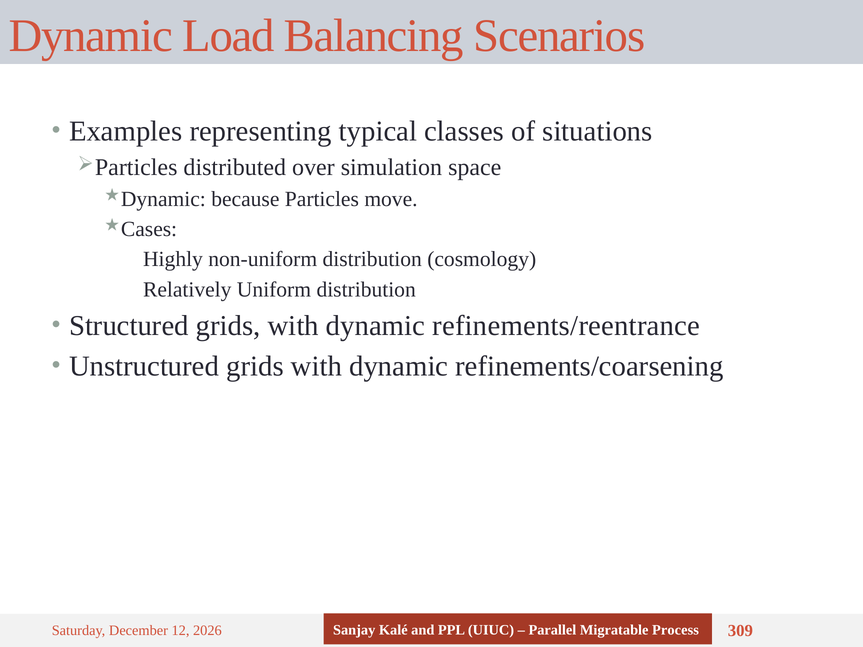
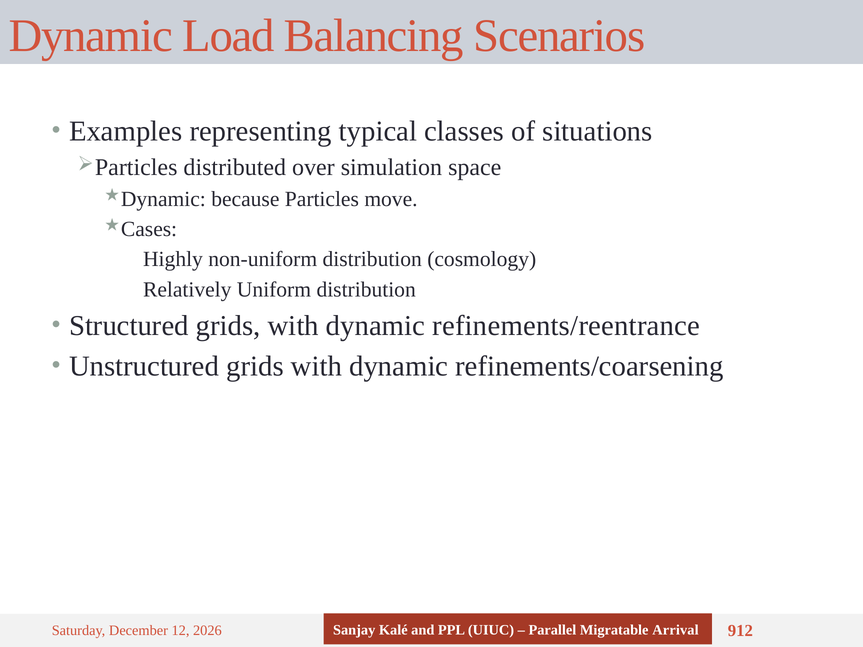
Process: Process -> Arrival (676, 630)
309: 309 -> 912 (740, 631)
